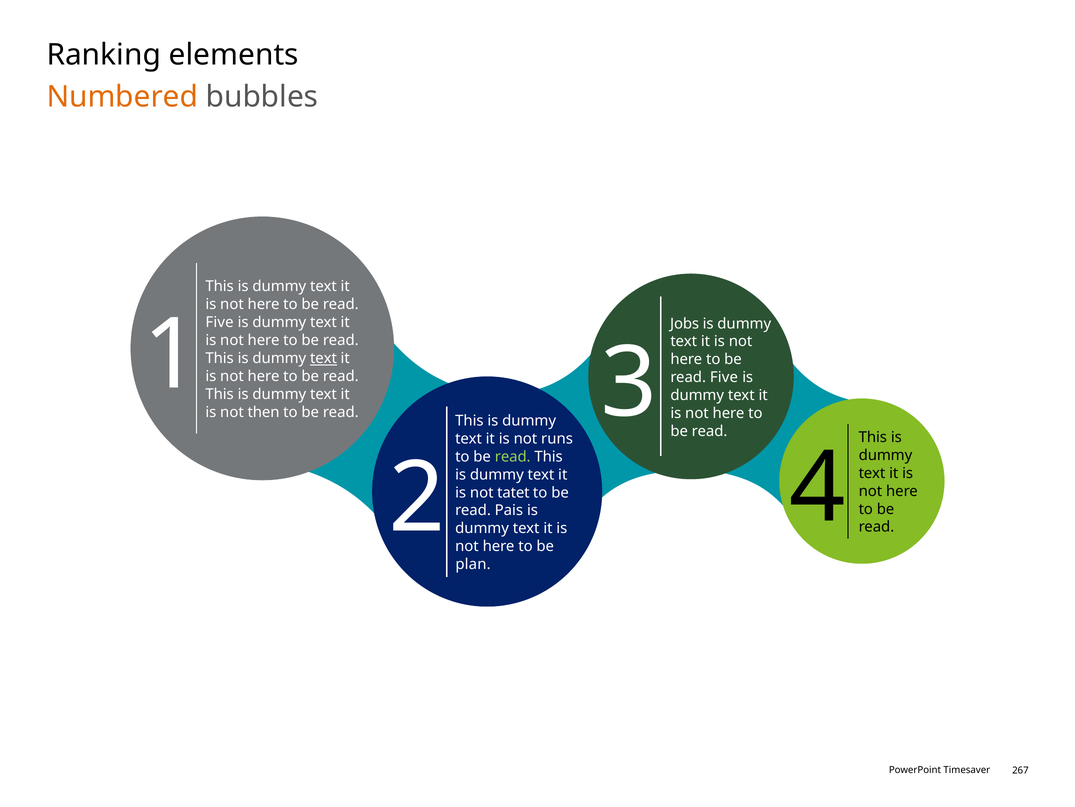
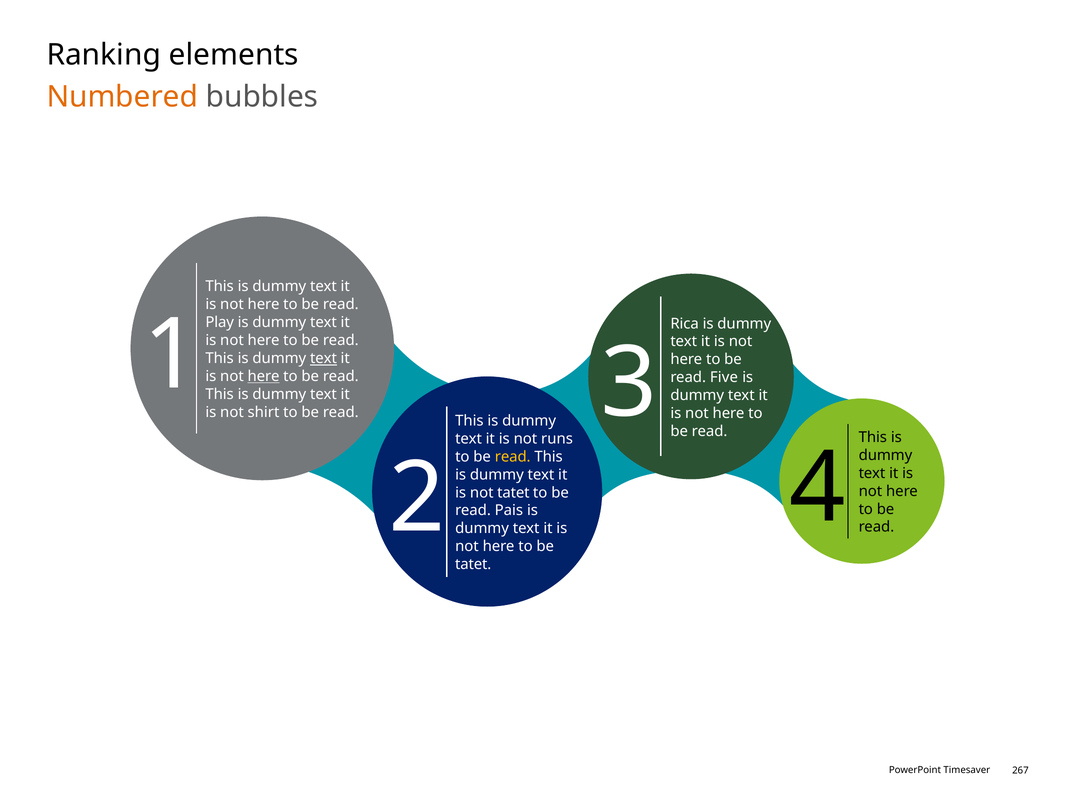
Five: Five -> Play (220, 322)
Jobs: Jobs -> Rica (685, 323)
here underline: none -> present (264, 376)
then: then -> shirt (263, 412)
read colour: light green -> yellow (513, 456)
plan: plan -> tatet (473, 564)
